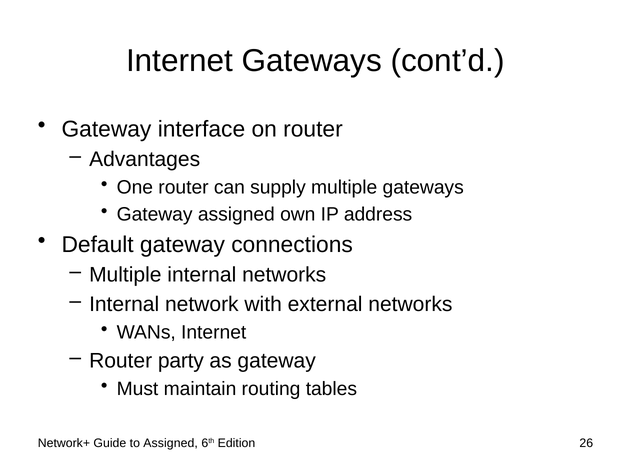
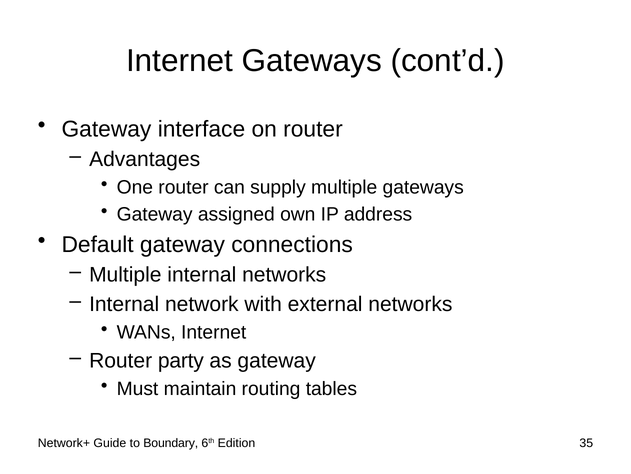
to Assigned: Assigned -> Boundary (171, 442)
26: 26 -> 35 (586, 442)
